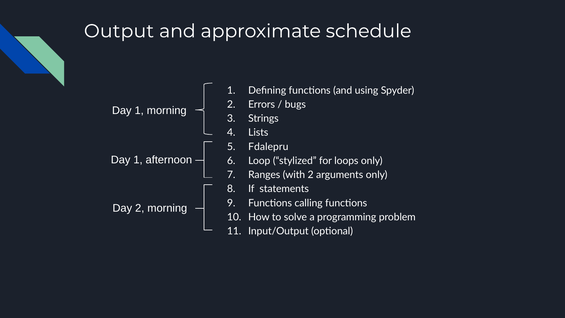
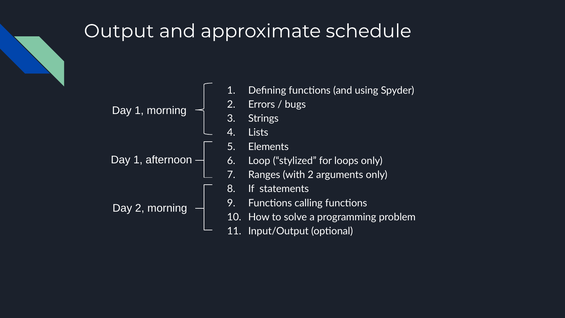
Fdalepru: Fdalepru -> Elements (268, 147)
